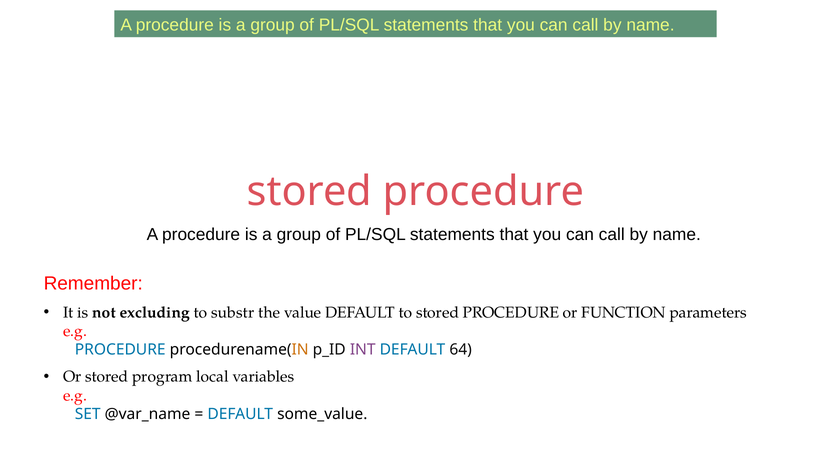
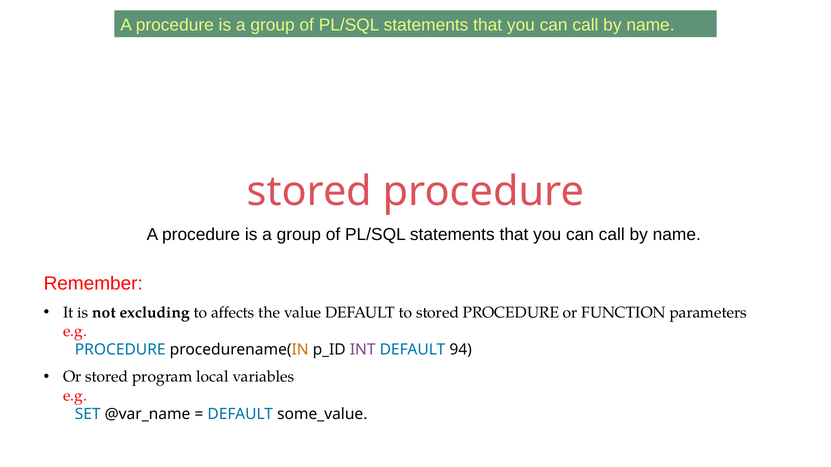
substr: substr -> affects (233, 313)
64: 64 -> 94 (461, 350)
